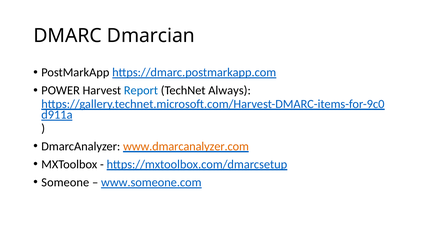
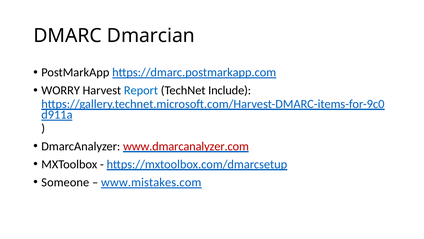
POWER: POWER -> WORRY (61, 90)
Always: Always -> Include (230, 90)
www.dmarcanalyzer.com colour: orange -> red (186, 146)
www.someone.com: www.someone.com -> www.mistakes.com (151, 182)
